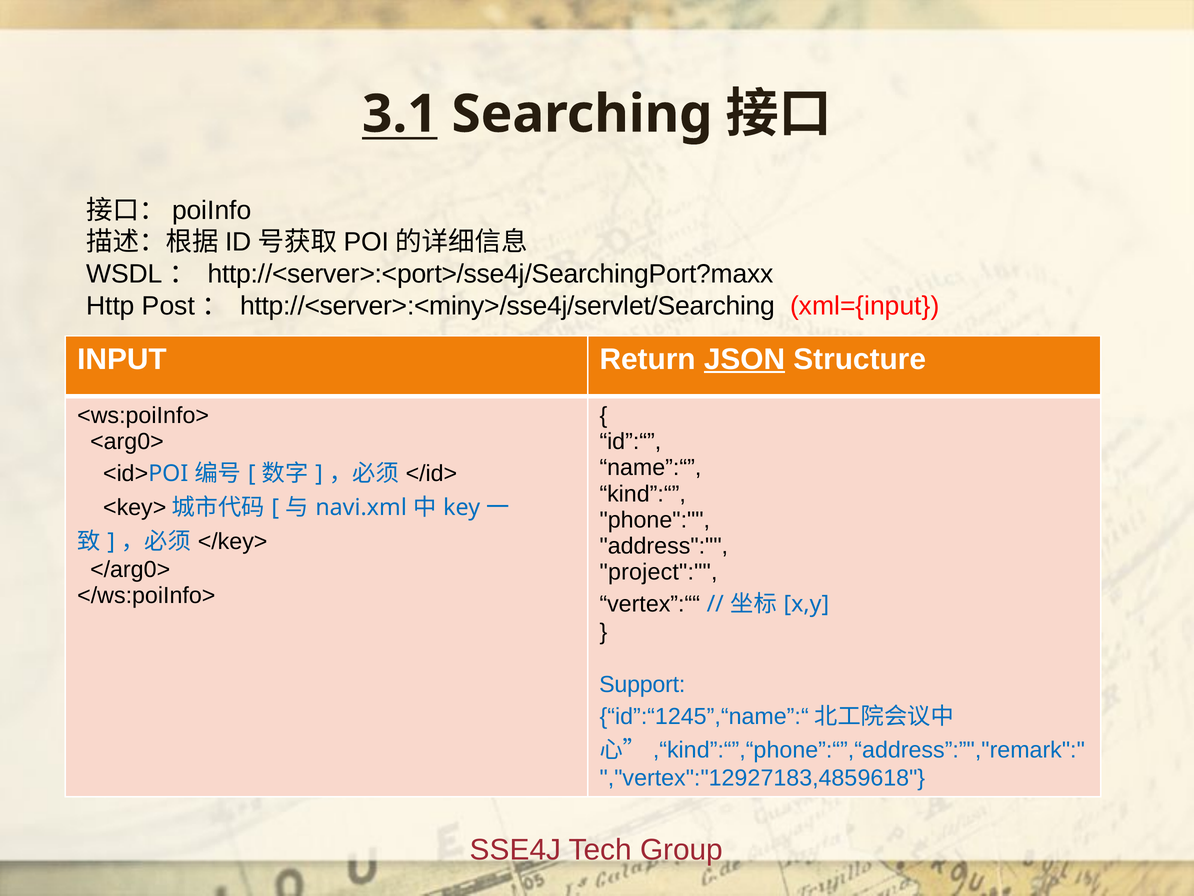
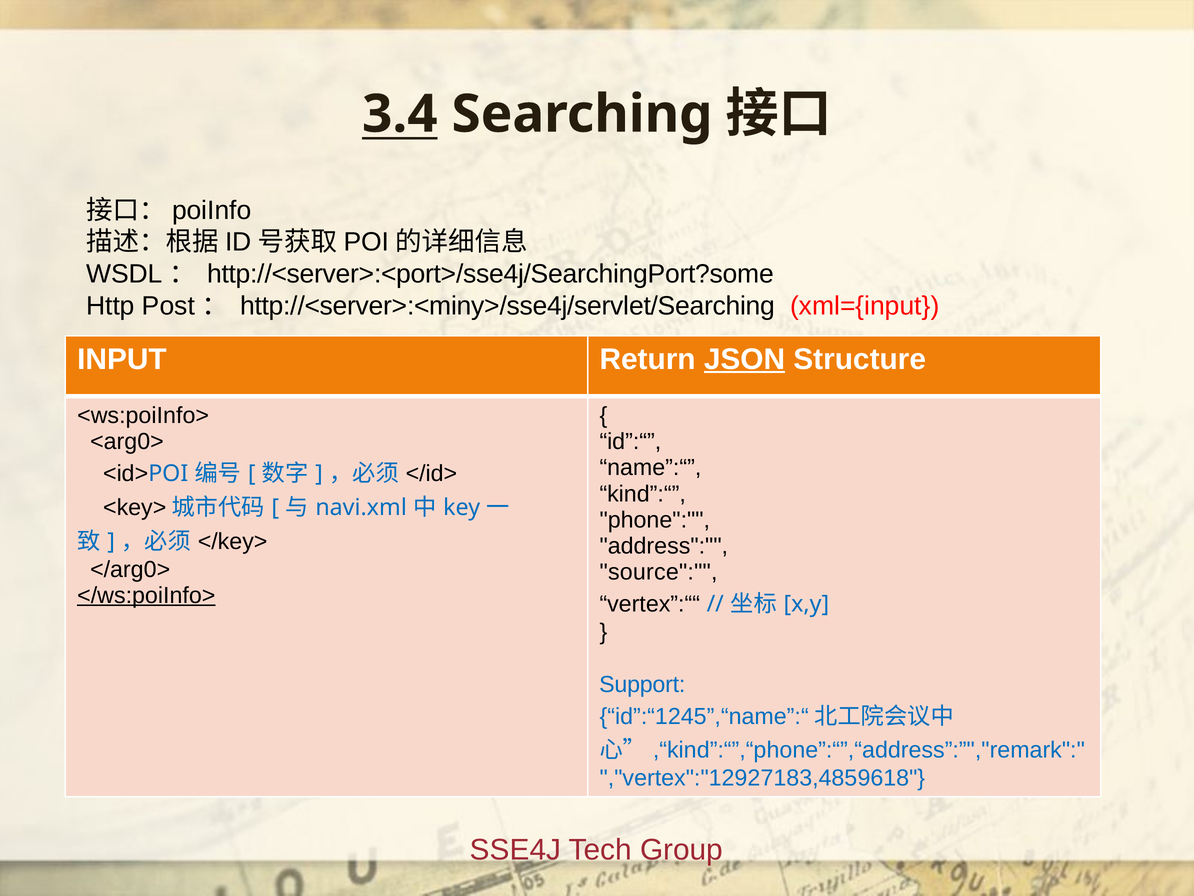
3.1: 3.1 -> 3.4 (400, 114)
http://<server>:<port>/sse4j/SearchingPort?maxx: http://<server>:<port>/sse4j/SearchingPort?maxx -> http://<server>:<port>/sse4j/SearchingPort?some (491, 274)
project: project -> source (659, 572)
</ws:poiInfo> underline: none -> present (146, 595)
